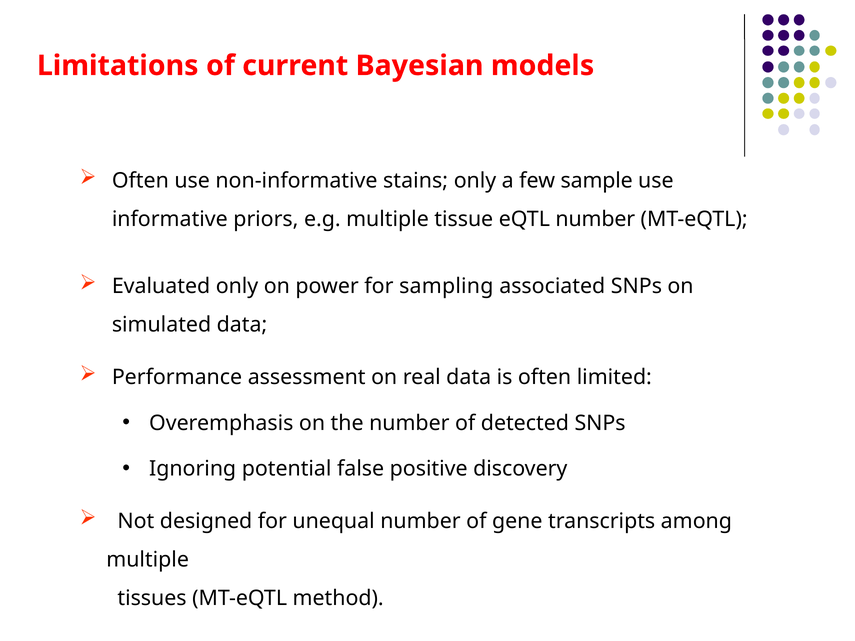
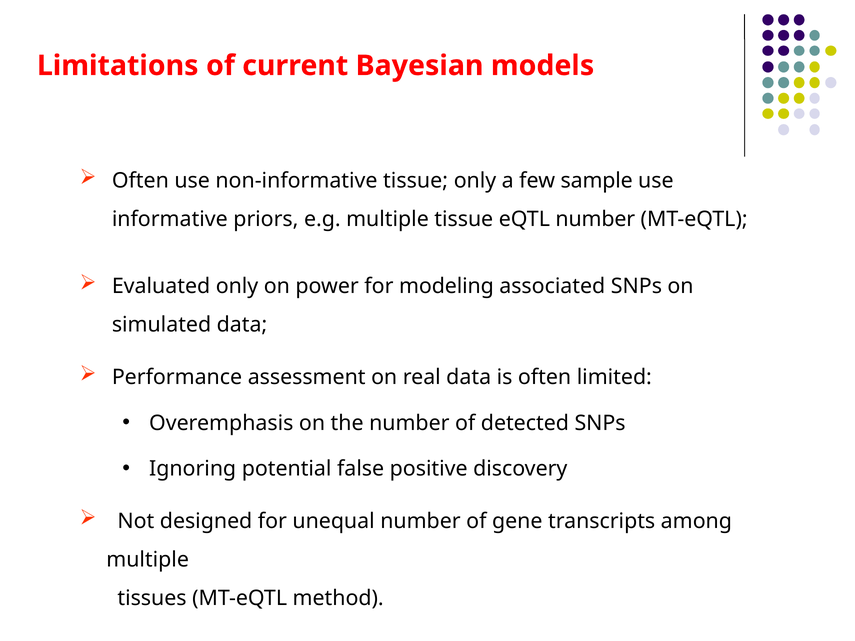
non-informative stains: stains -> tissue (416, 181)
sampling: sampling -> modeling (446, 286)
